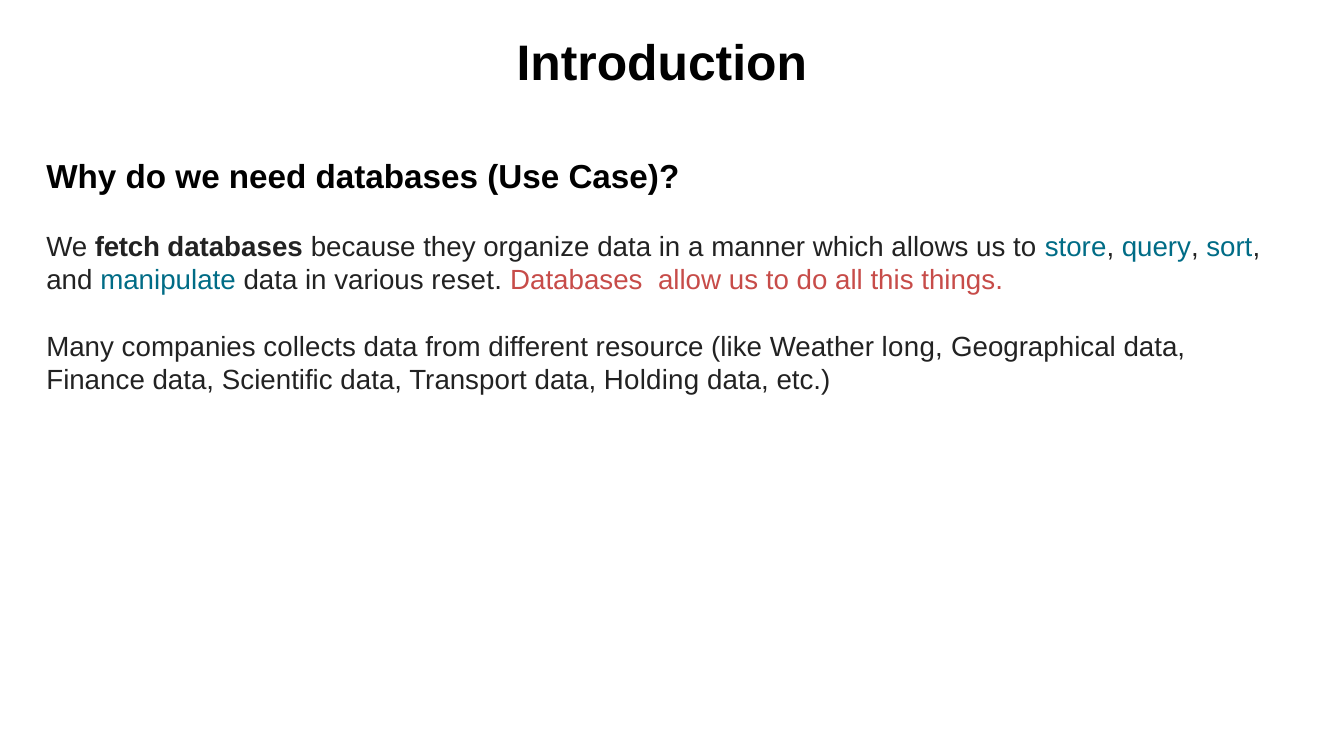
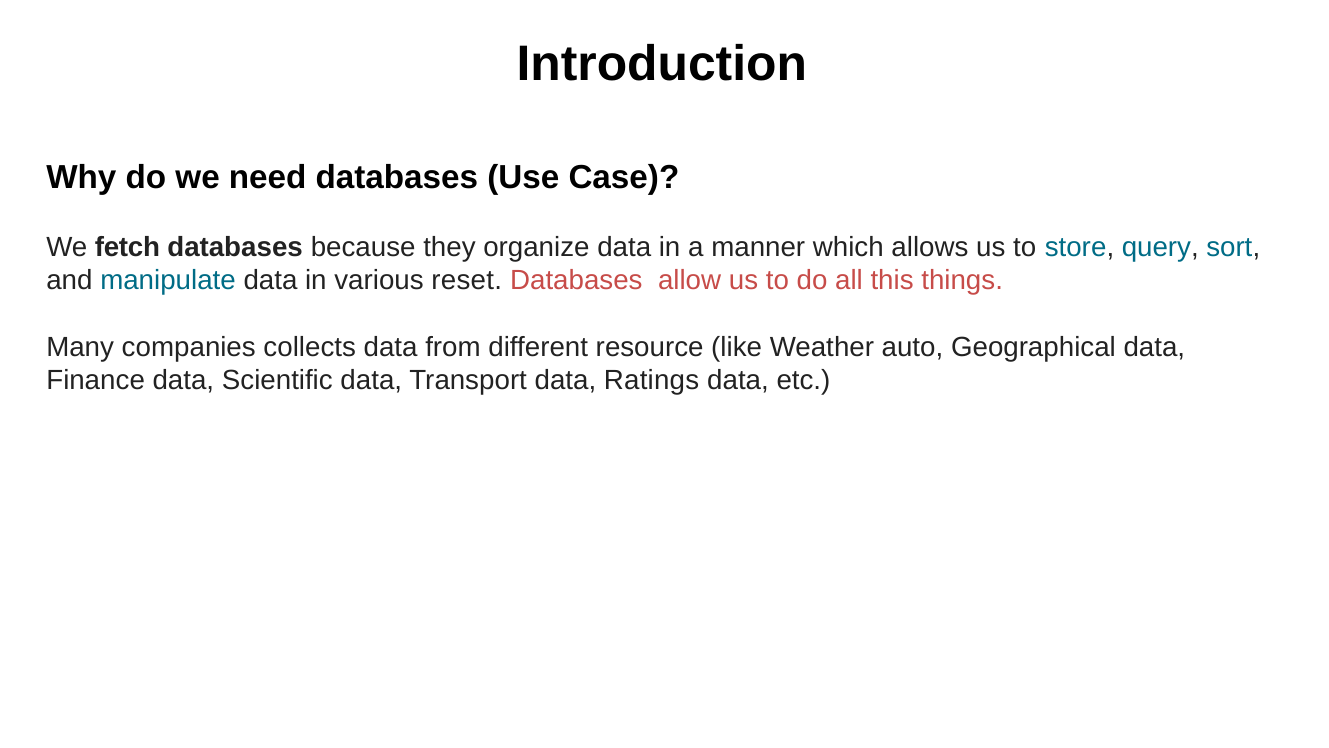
long: long -> auto (912, 347)
Holding: Holding -> Ratings (652, 380)
